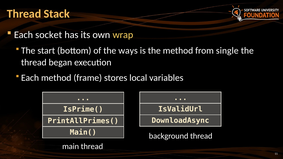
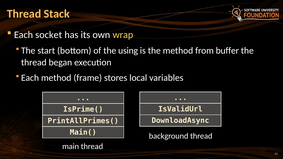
ways: ways -> using (128, 51)
single: single -> buffer (227, 51)
